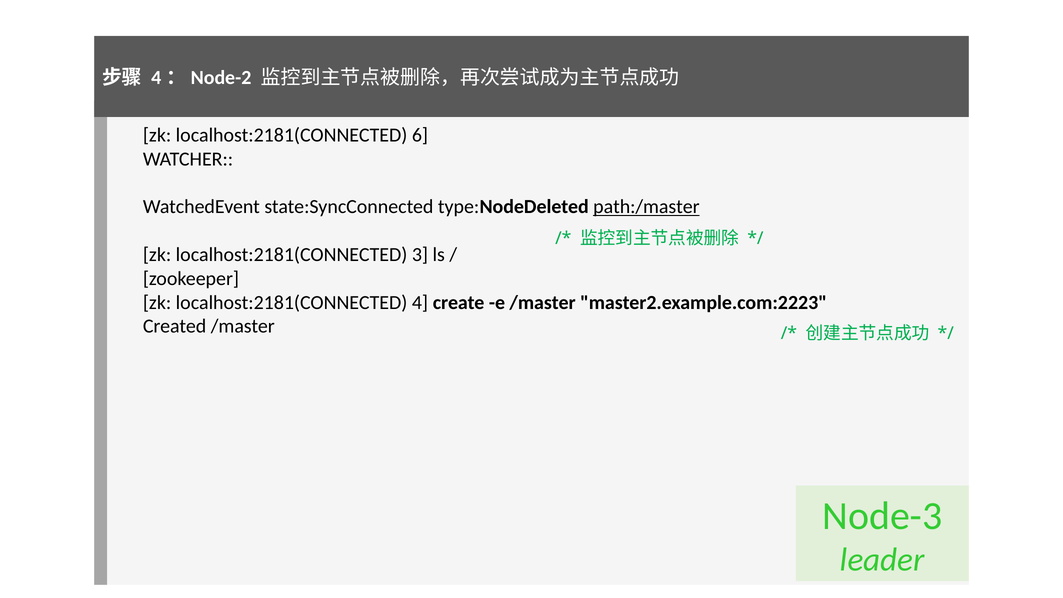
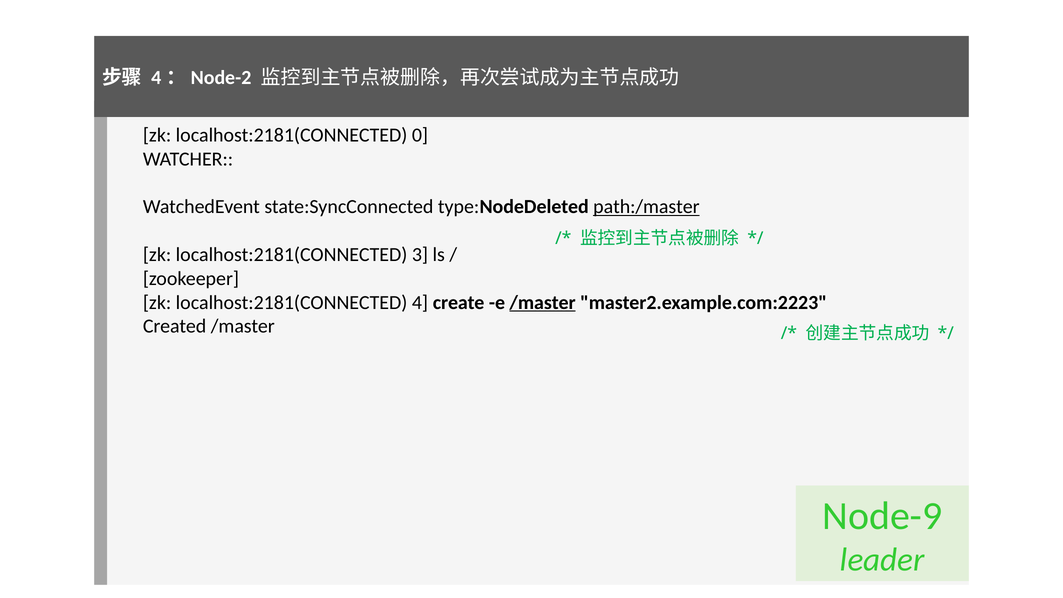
6: 6 -> 0 (420, 135)
/master underline: none -> present (543, 302)
Node-3: Node-3 -> Node-9 (882, 516)
